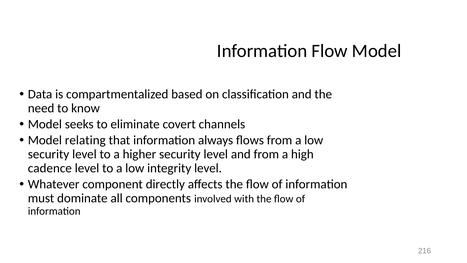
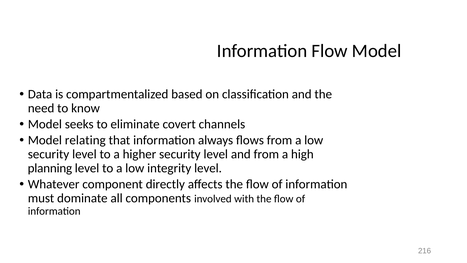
cadence: cadence -> planning (50, 168)
